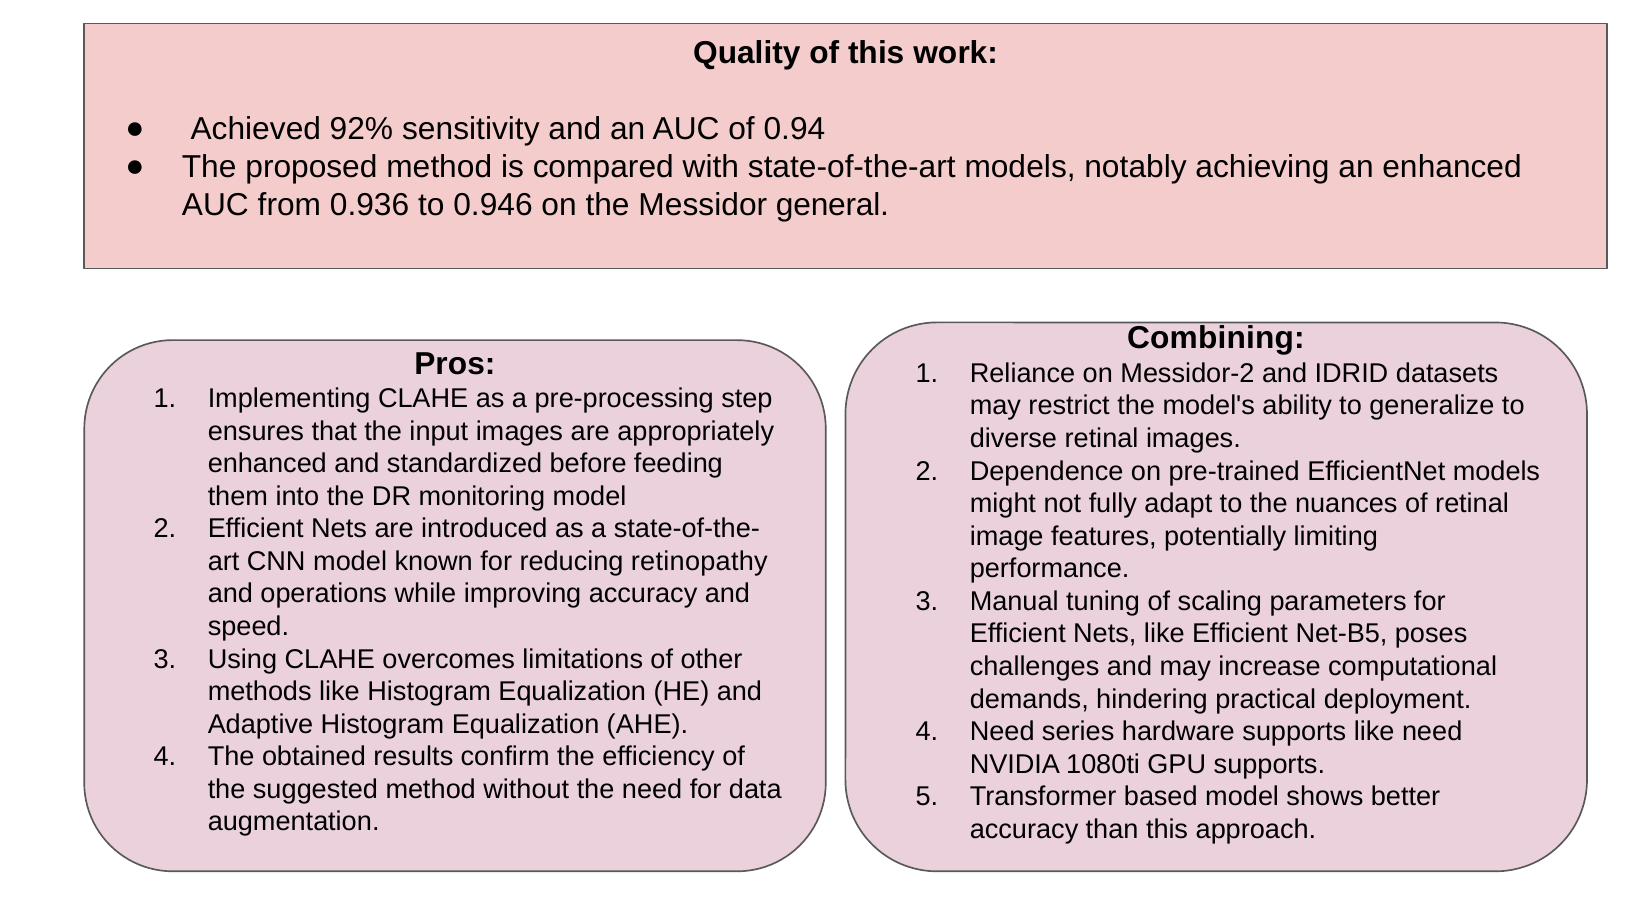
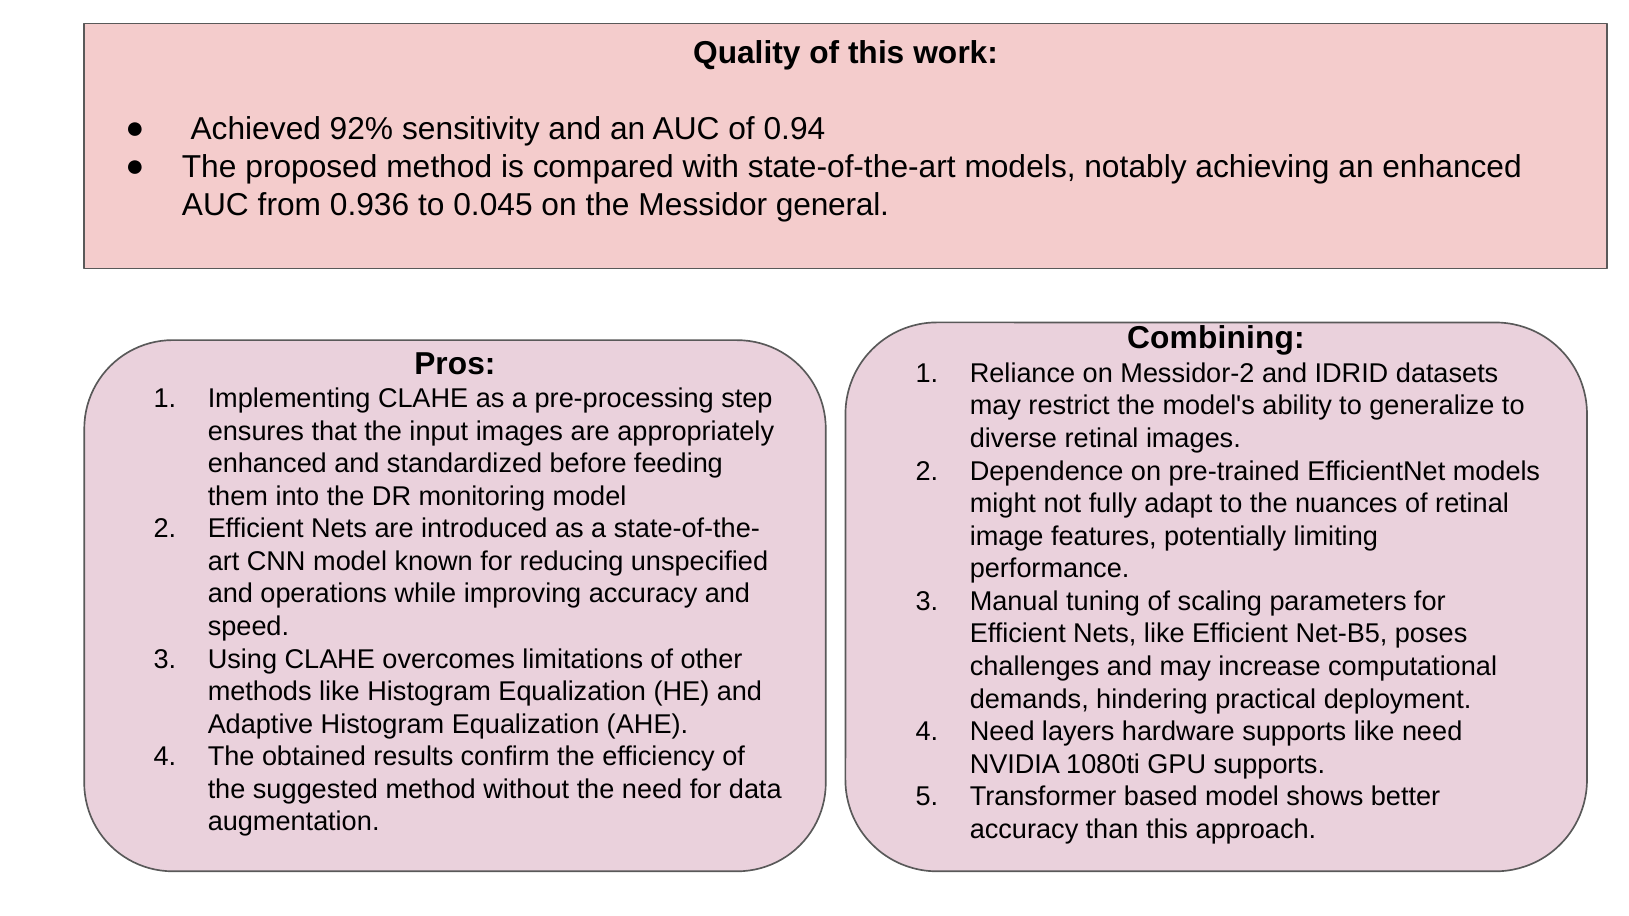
0.946: 0.946 -> 0.045 (493, 205)
retinopathy: retinopathy -> unspecified (700, 562)
series: series -> layers (1078, 732)
